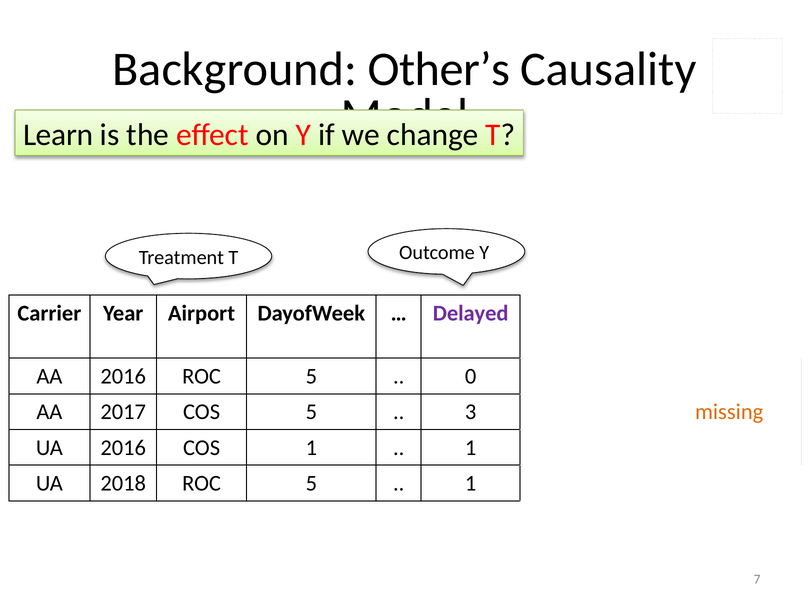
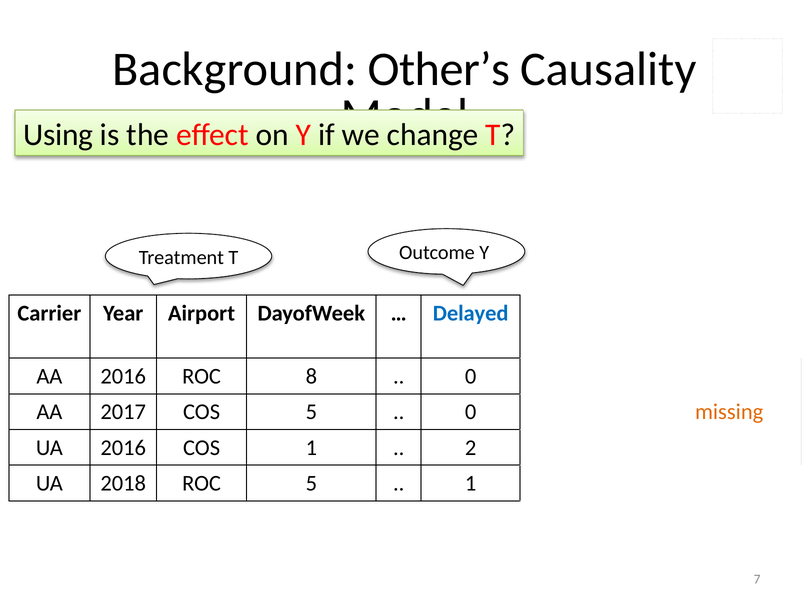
Learn: Learn -> Using (58, 135)
Delayed colour: purple -> blue (471, 313)
2016 ROC 5: 5 -> 8 (311, 376)
3: 3 -> 0 (471, 412)
1: 1 -> 2 (471, 447)
